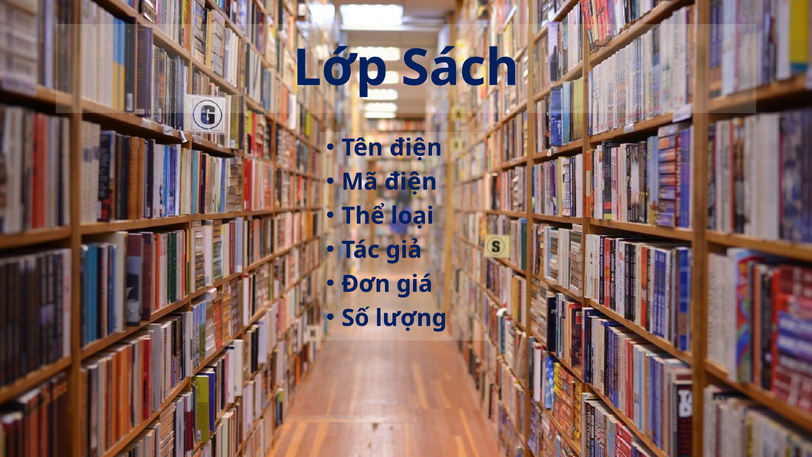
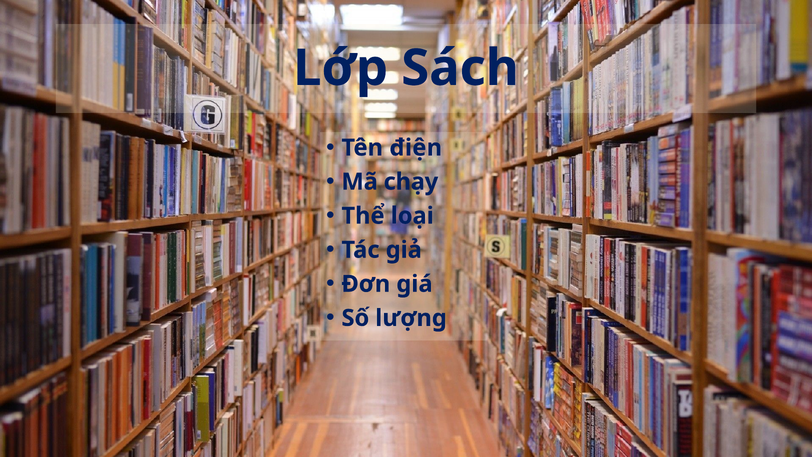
Mã điện: điện -> chạy (411, 182)
